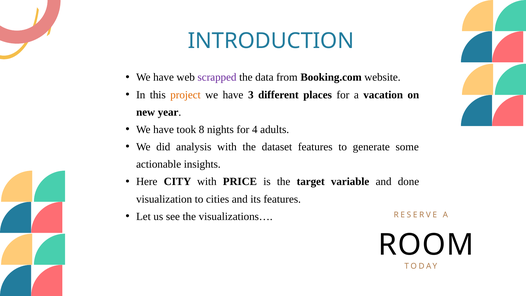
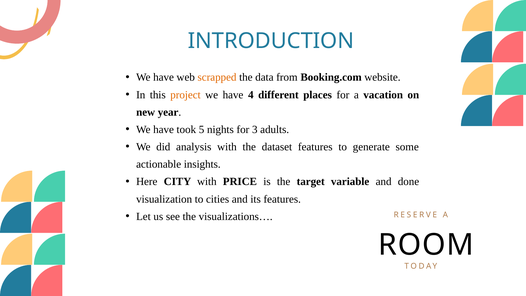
scrapped colour: purple -> orange (217, 77)
3: 3 -> 4 (251, 95)
8: 8 -> 5 (202, 129)
4: 4 -> 3 (255, 129)
